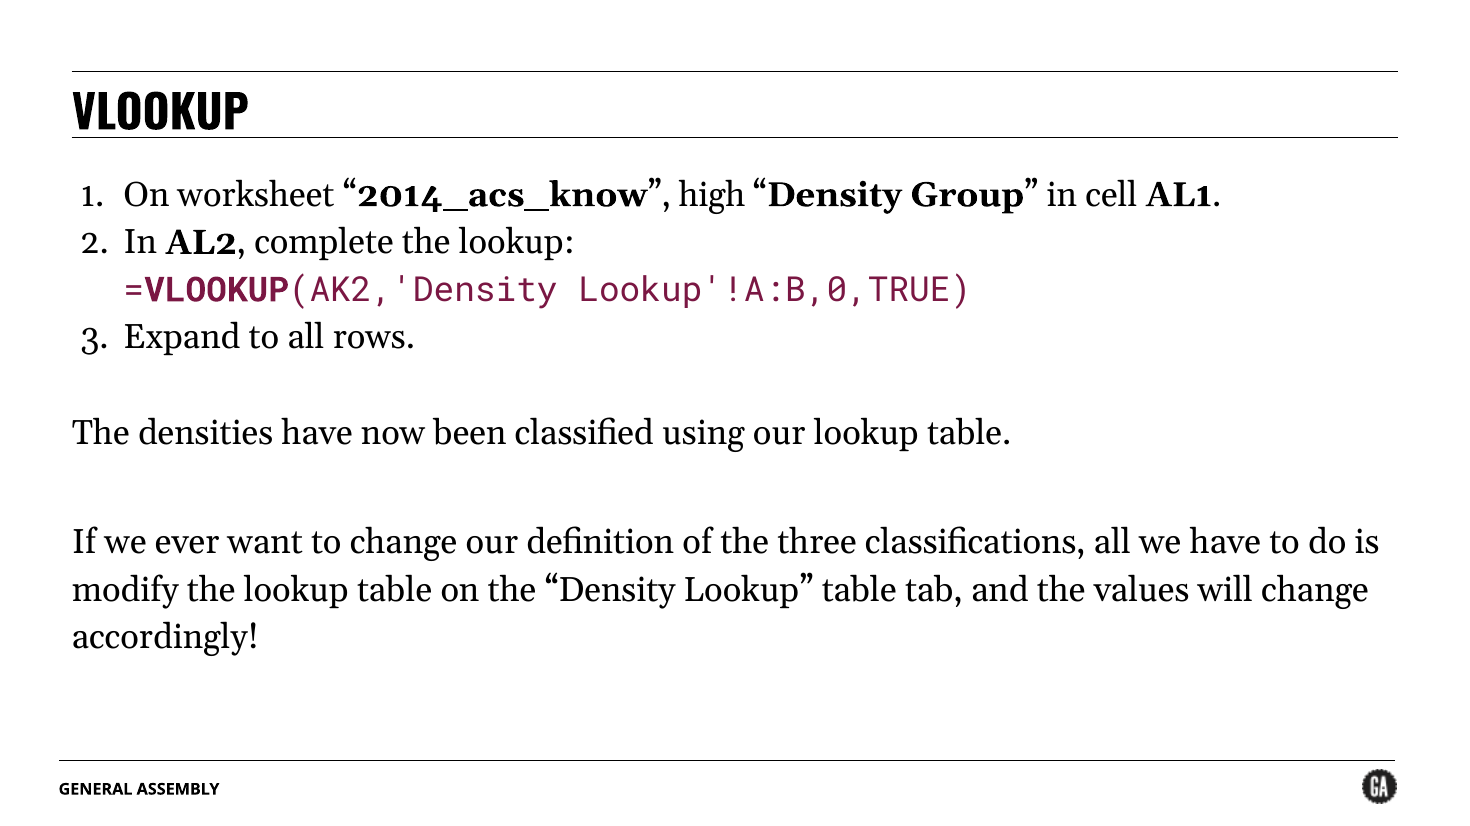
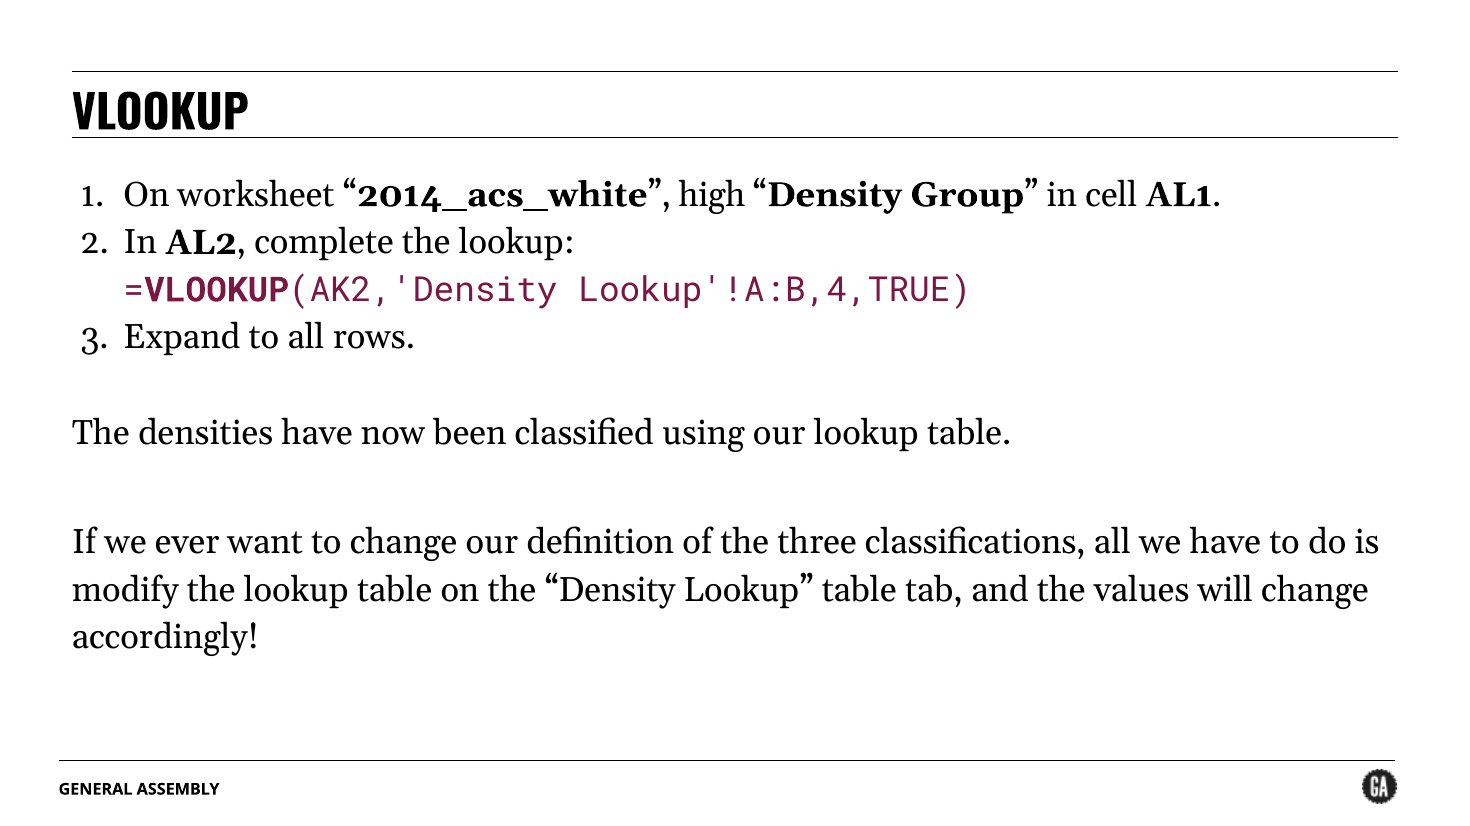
2014_acs_know: 2014_acs_know -> 2014_acs_white (502, 195)
Lookup'!A:B,0,TRUE: Lookup'!A:B,0,TRUE -> Lookup'!A:B,4,TRUE (775, 290)
